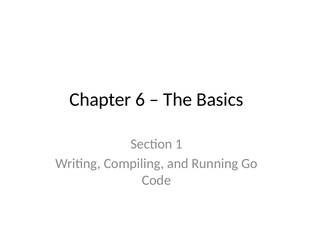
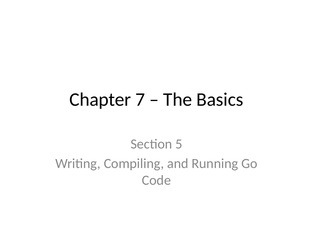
6: 6 -> 7 (140, 99)
1: 1 -> 5 (179, 144)
